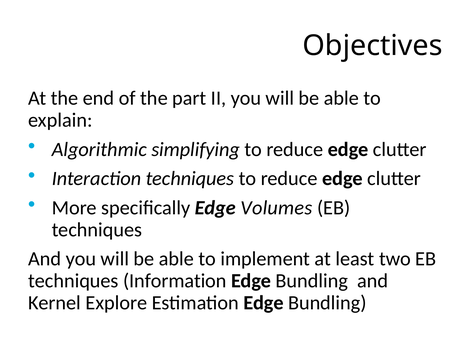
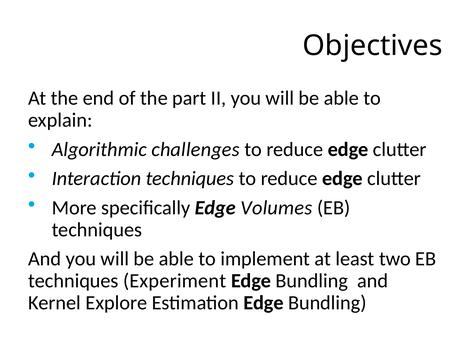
simplifying: simplifying -> challenges (196, 149)
Information: Information -> Experiment (175, 281)
